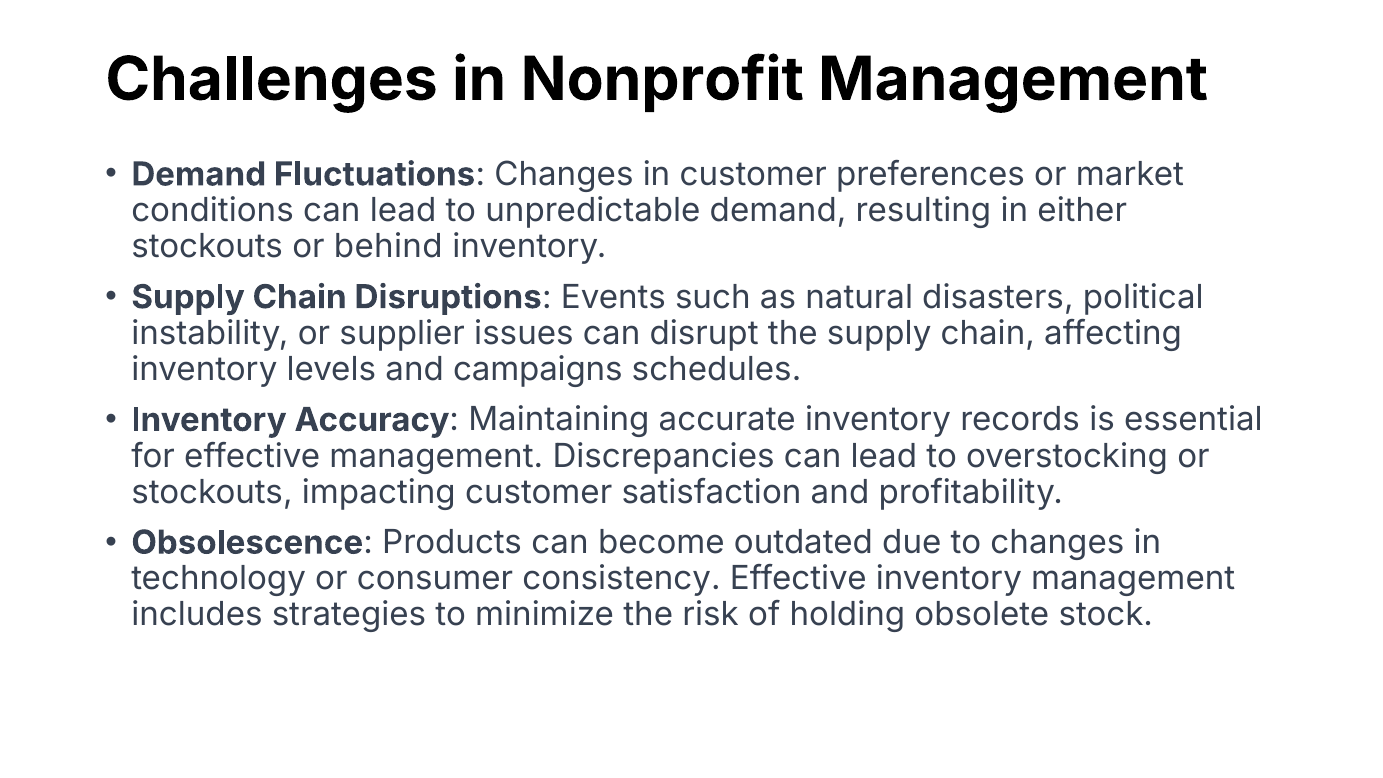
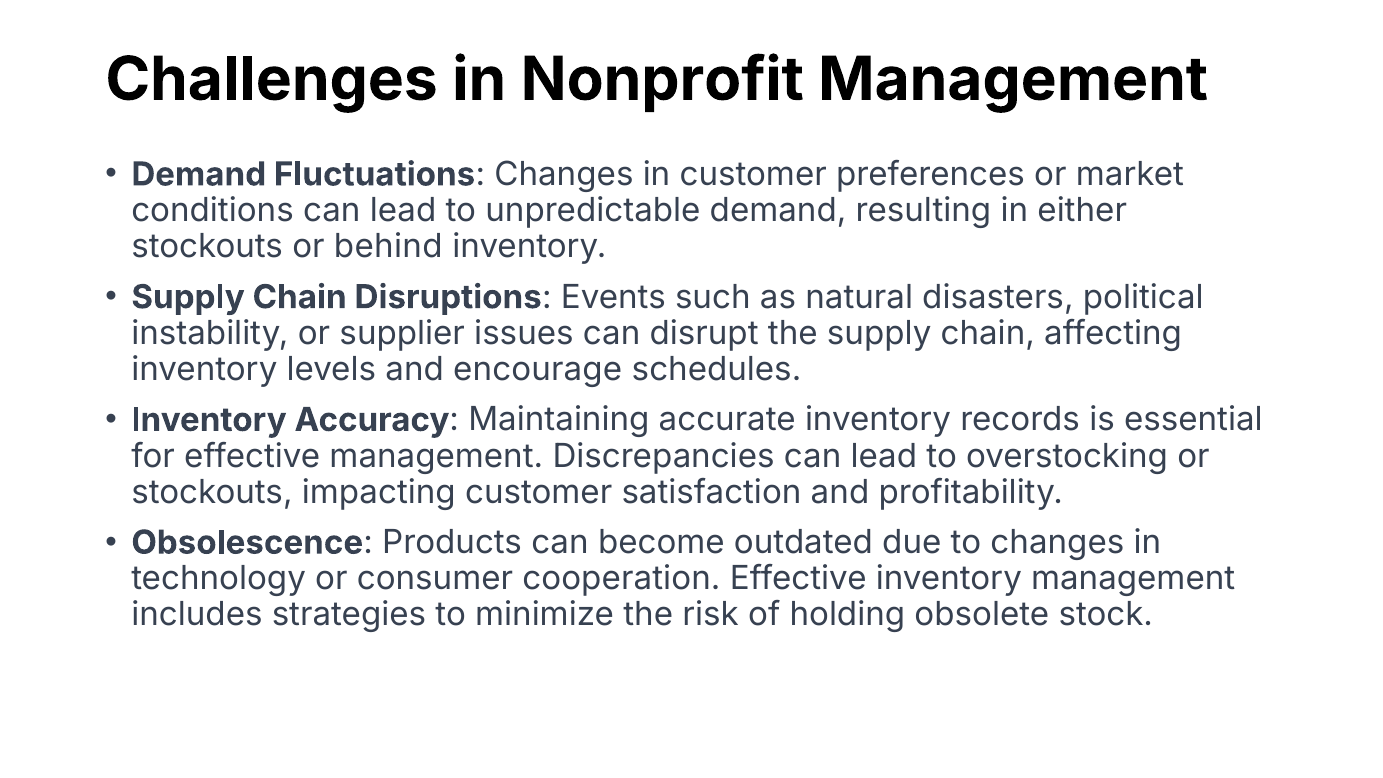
campaigns: campaigns -> encourage (538, 369)
consistency: consistency -> cooperation (621, 579)
